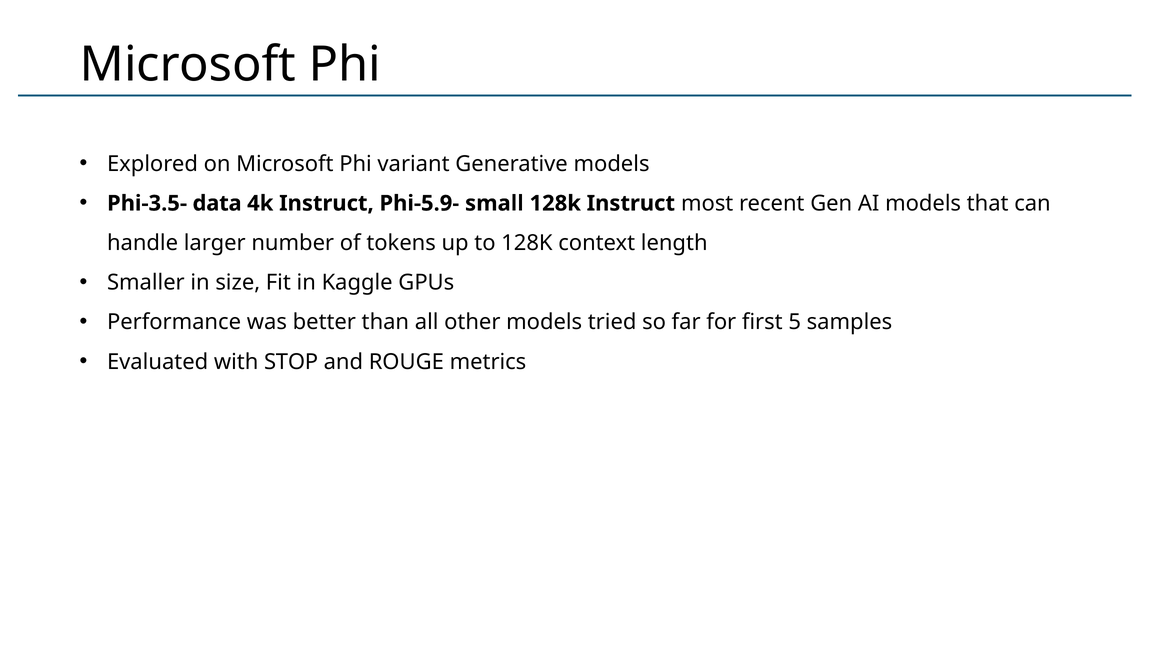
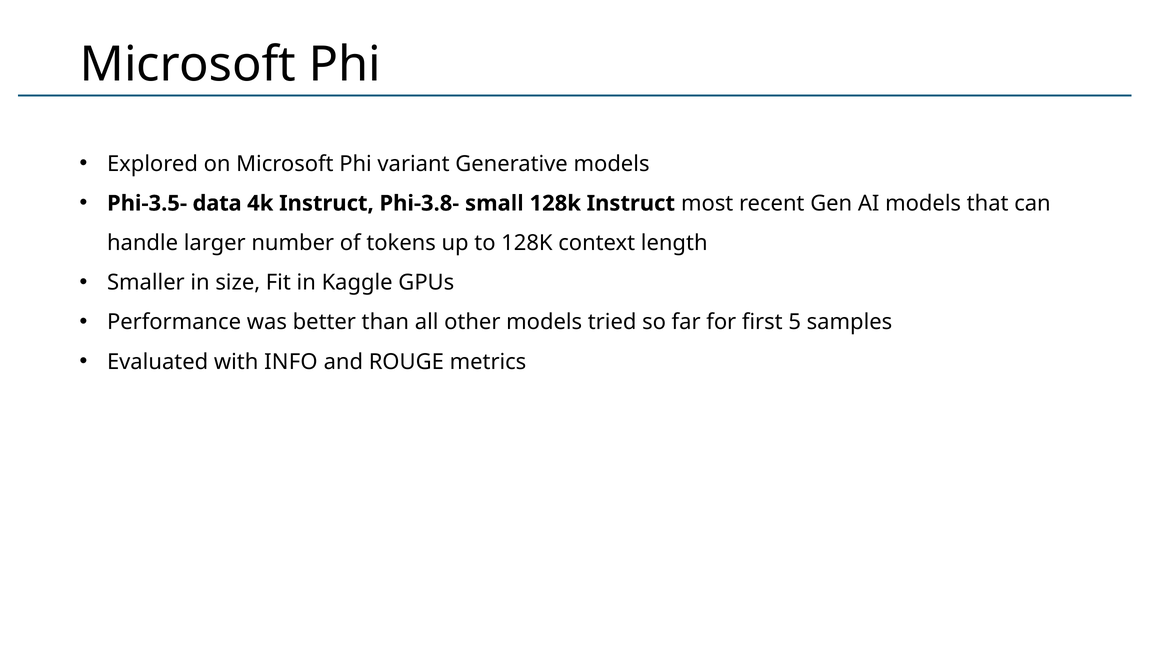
Phi-5.9-: Phi-5.9- -> Phi-3.8- (419, 203)
STOP: STOP -> INFO (291, 362)
